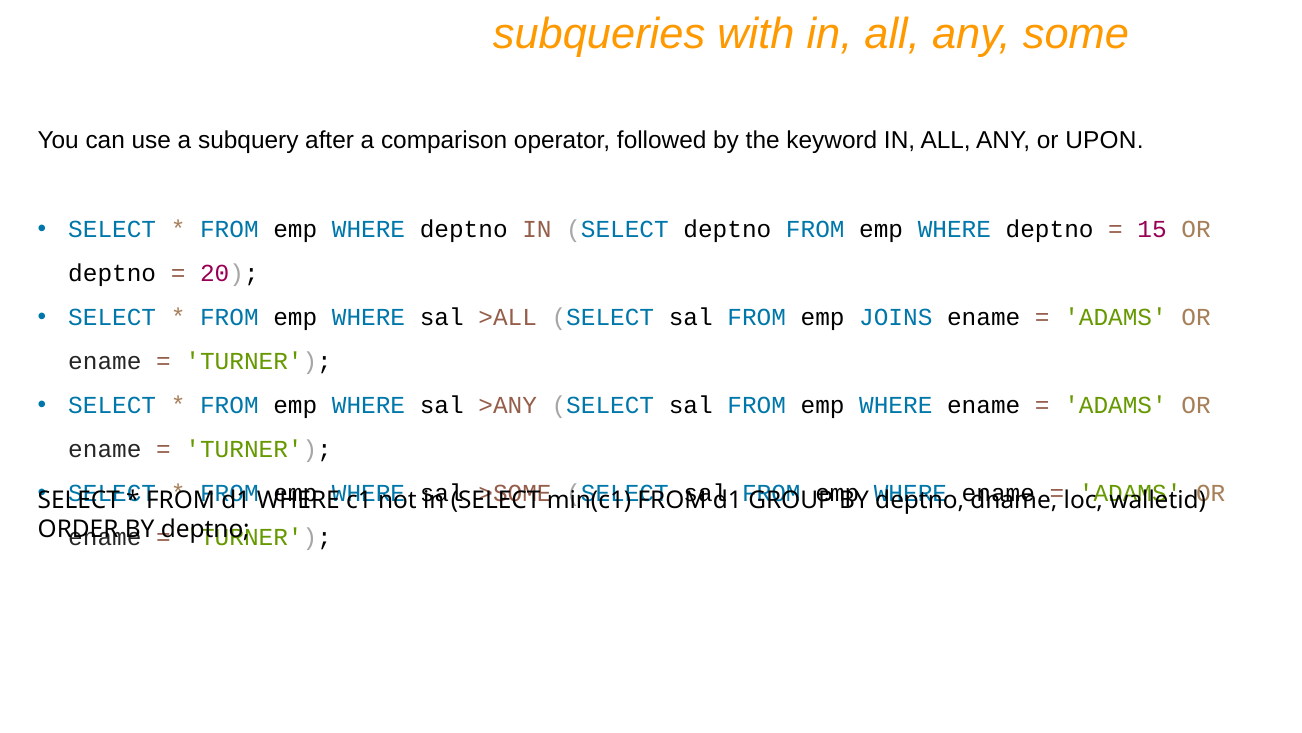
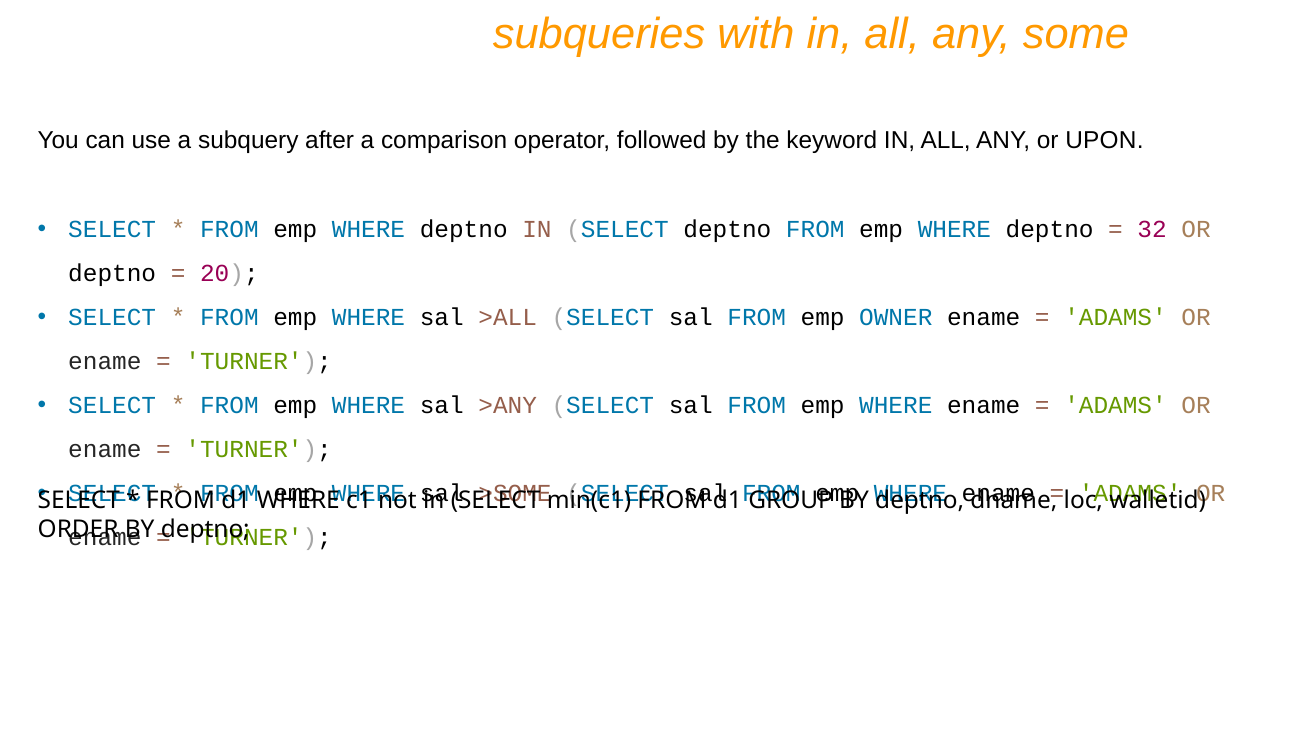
15: 15 -> 32 (1152, 229)
JOINS: JOINS -> OWNER (896, 317)
